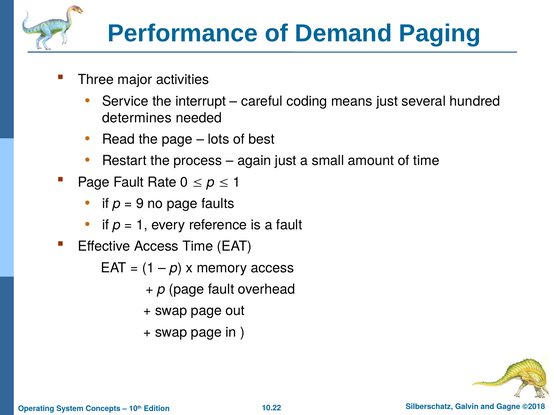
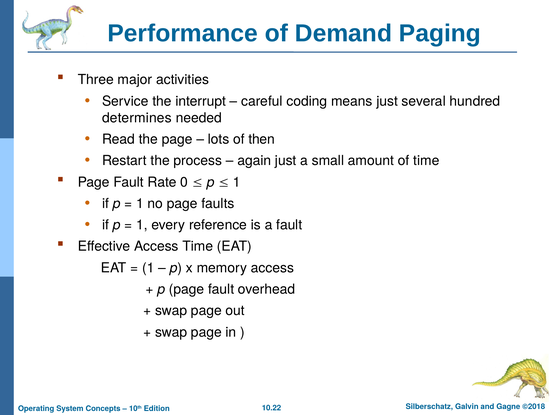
best: best -> then (262, 139)
9: 9 -> 1 (140, 204)
